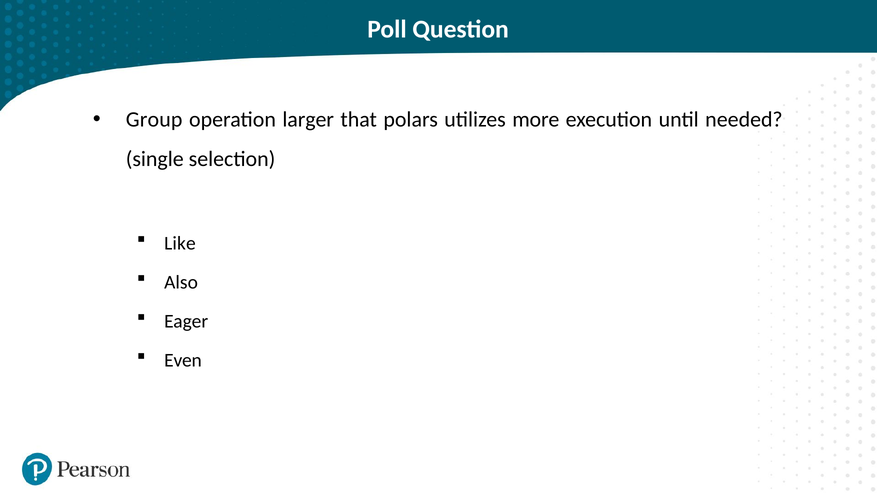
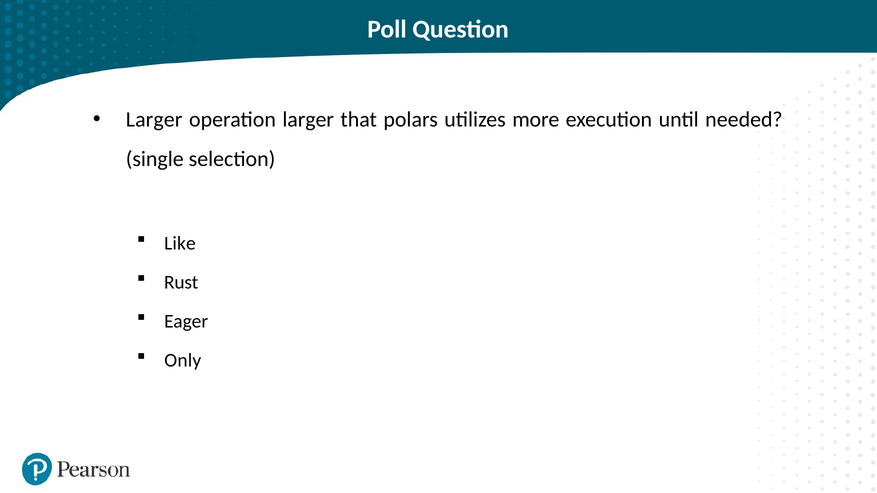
Group: Group -> Larger (154, 120)
Also: Also -> Rust (181, 282)
Even: Even -> Only (183, 360)
